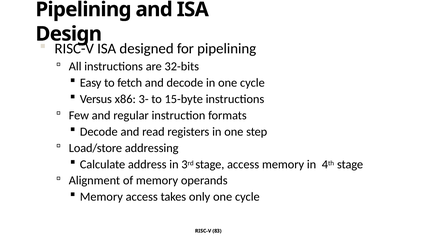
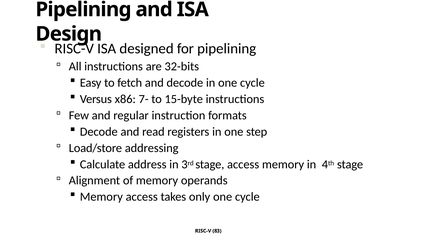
3-: 3- -> 7- (144, 99)
